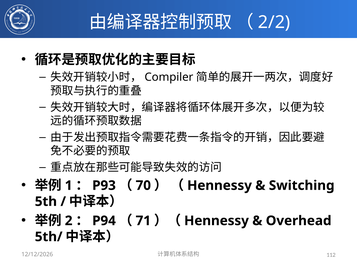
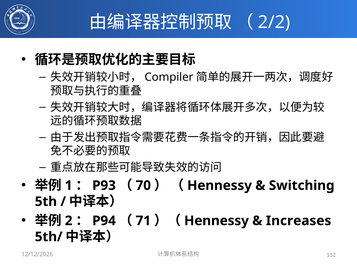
Overhead: Overhead -> Increases (299, 221)
